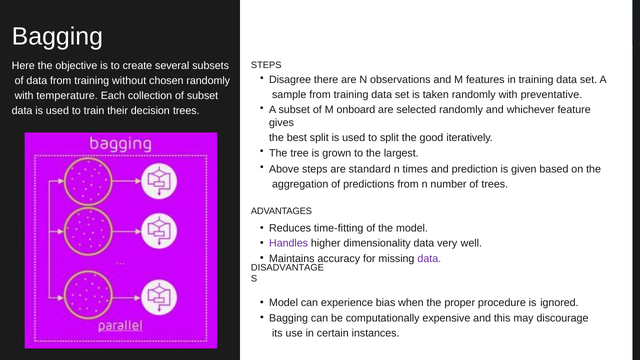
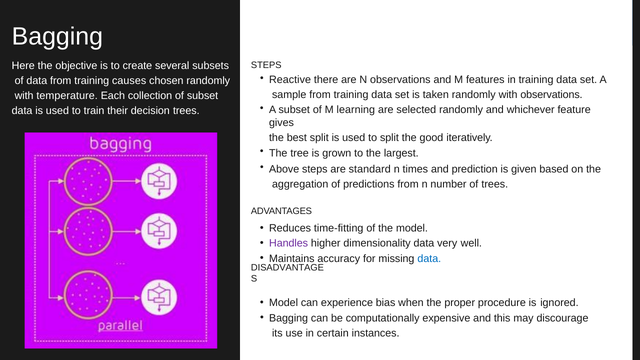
Disagree: Disagree -> Reactive (290, 80)
without: without -> causes (129, 81)
with preventative: preventative -> observations (551, 95)
onboard: onboard -> learning (356, 110)
data colour: purple -> blue (429, 259)
